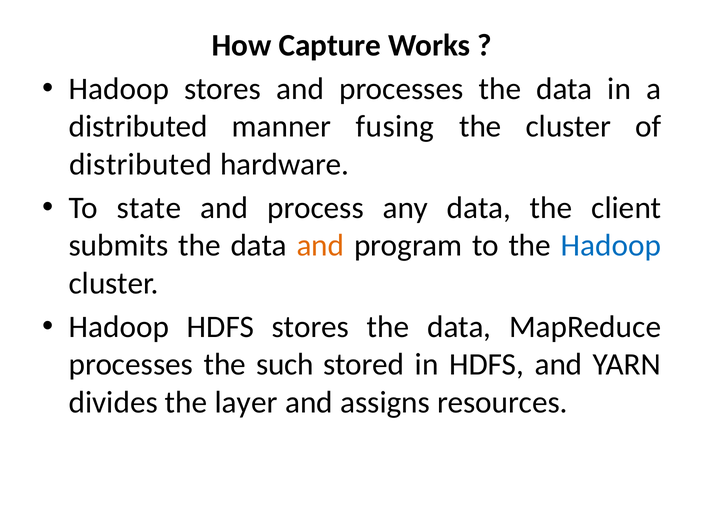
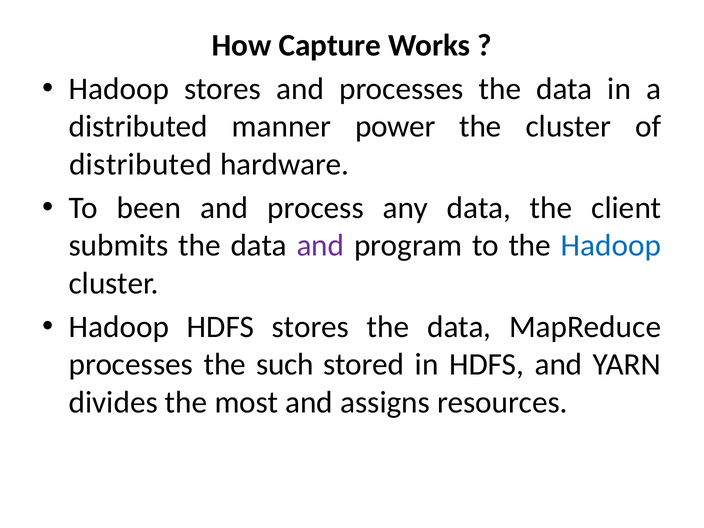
fusing: fusing -> power (395, 127)
state: state -> been (149, 208)
and colour: orange -> purple (320, 246)
layer: layer -> most (246, 402)
